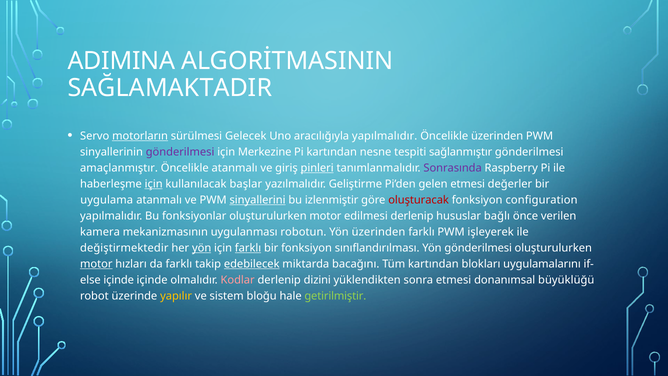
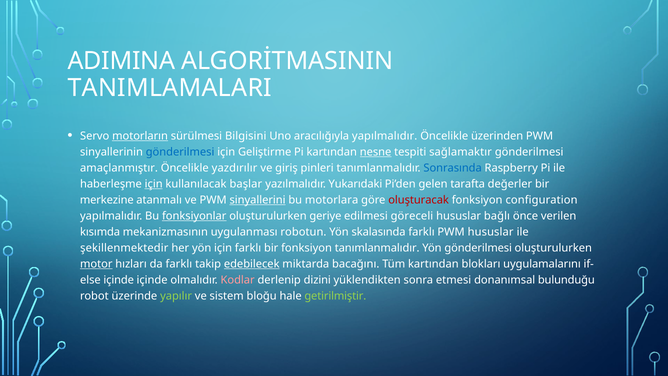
SAĞLAMAKTADIR: SAĞLAMAKTADIR -> TANIMLAMALARI (170, 88)
Gelecek: Gelecek -> Bilgisini (246, 136)
gönderilmesi colour: purple -> blue (180, 152)
Merkezine: Merkezine -> Geliştirme (265, 152)
nesne underline: none -> present (376, 152)
sağlanmıştır: sağlanmıştır -> sağlamaktır (461, 152)
Öncelikle atanmalı: atanmalı -> yazdırılır (235, 168)
pinleri underline: present -> none (317, 168)
Sonrasında colour: purple -> blue (453, 168)
Geliştirme: Geliştirme -> Yukarıdaki (355, 184)
gelen etmesi: etmesi -> tarafta (468, 184)
uygulama: uygulama -> merkezine (107, 200)
izlenmiştir: izlenmiştir -> motorlara (332, 200)
fonksiyonlar underline: none -> present (194, 216)
motor: motor -> geriye (325, 216)
edilmesi derlenip: derlenip -> göreceli (412, 216)
kamera: kamera -> kısımda (100, 232)
Yön üzerinden: üzerinden -> skalasında (379, 232)
PWM işleyerek: işleyerek -> hususlar (491, 232)
değiştirmektedir: değiştirmektedir -> şekillenmektedir (124, 248)
yön underline: present -> none (202, 248)
farklı underline: present -> none (248, 248)
fonksiyon sınıflandırılması: sınıflandırılması -> tanımlanmalıdır (377, 248)
büyüklüğü: büyüklüğü -> bulunduğu (566, 280)
yapılır colour: yellow -> light green (176, 296)
